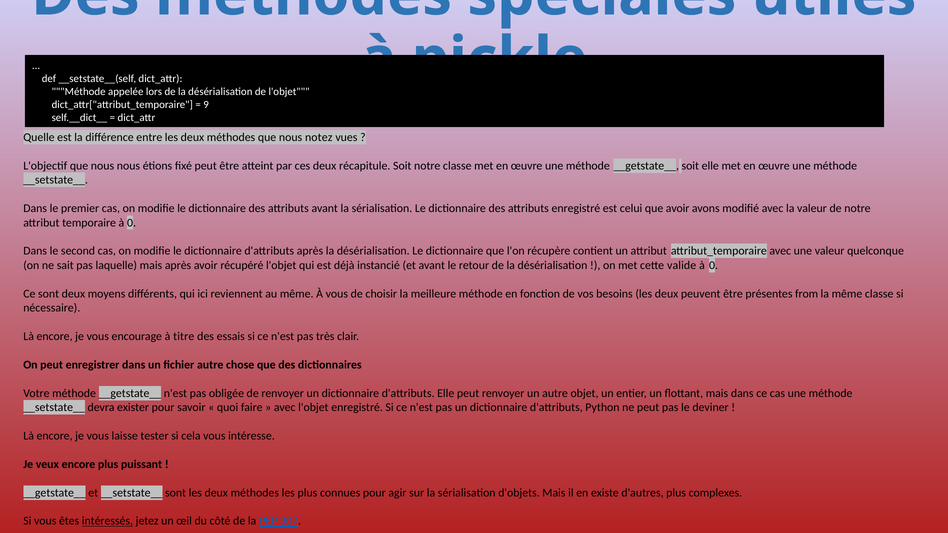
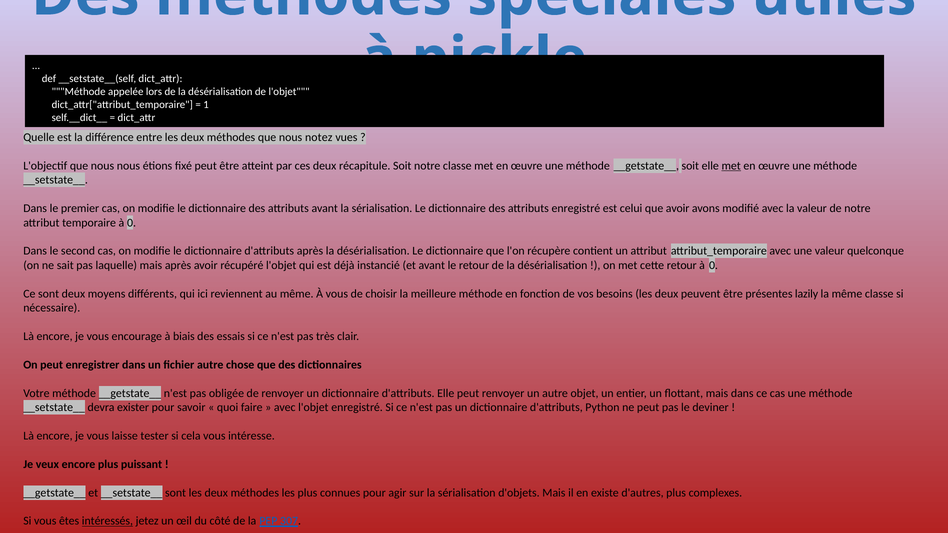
9: 9 -> 1 (206, 105)
met underline: none -> present (731, 166)
cette valide: valide -> retour (682, 265)
from: from -> lazily (807, 294)
titre: titre -> biais (184, 336)
